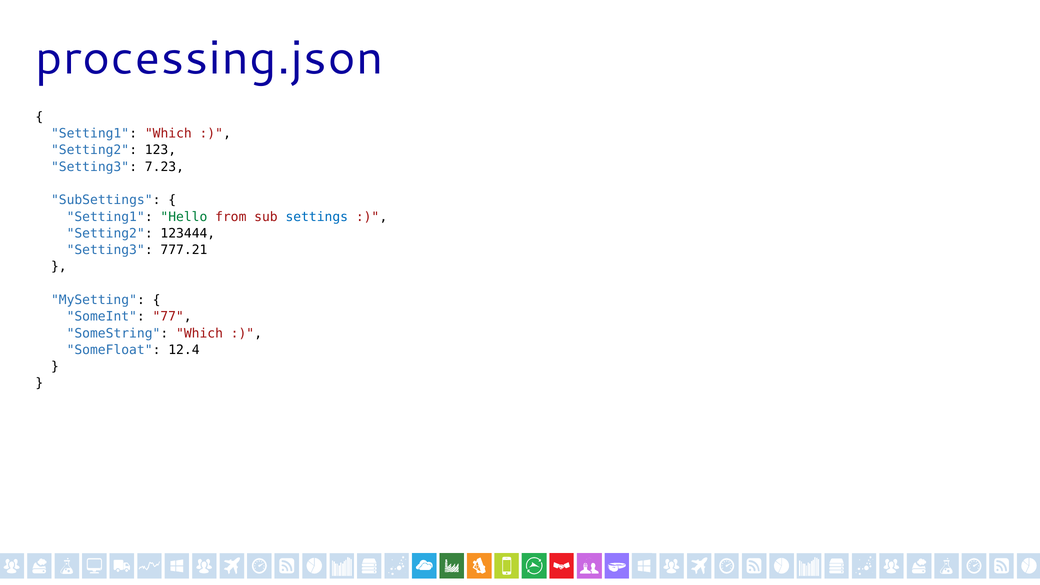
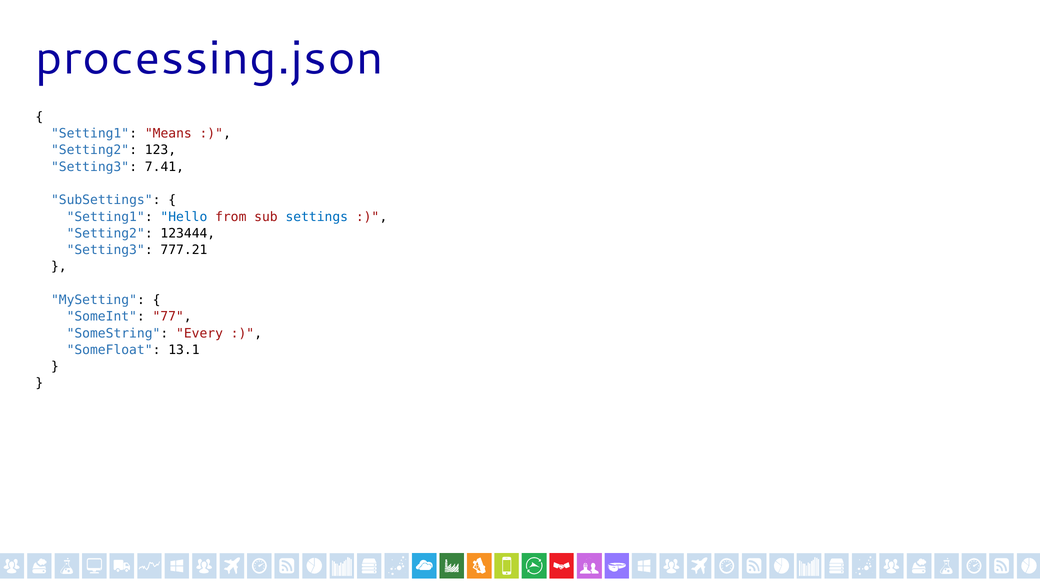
Setting1 Which: Which -> Means (168, 134)
7.23: 7.23 -> 7.41 (164, 167)
Hello colour: green -> blue (184, 217)
SomeString Which: Which -> Every (200, 333)
12.4: 12.4 -> 13.1 (184, 350)
